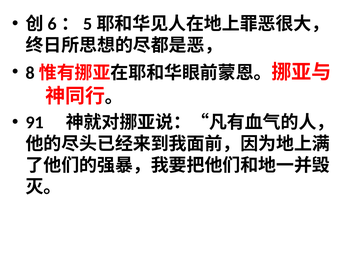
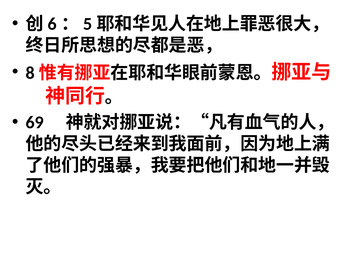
91: 91 -> 69 (35, 122)
